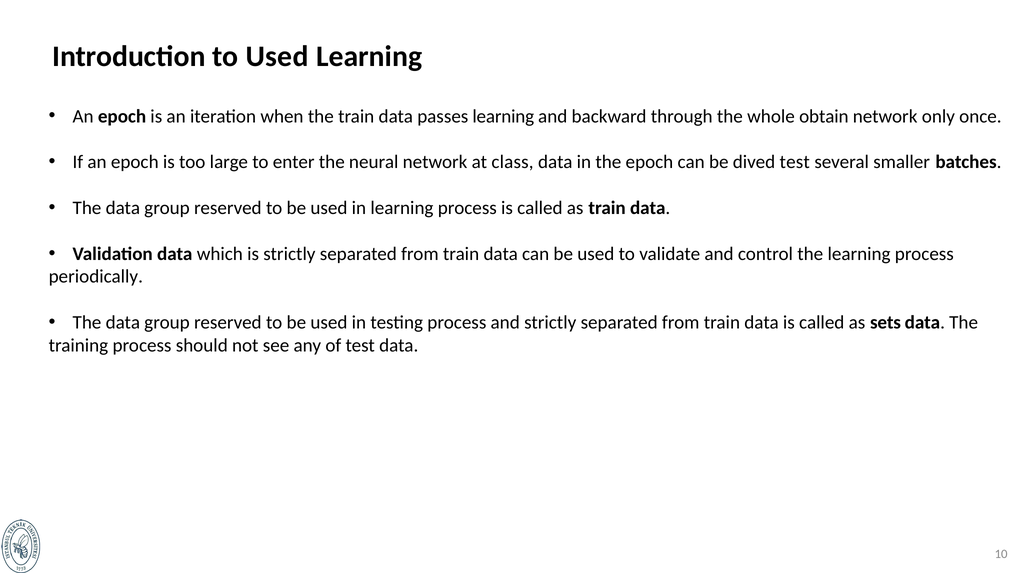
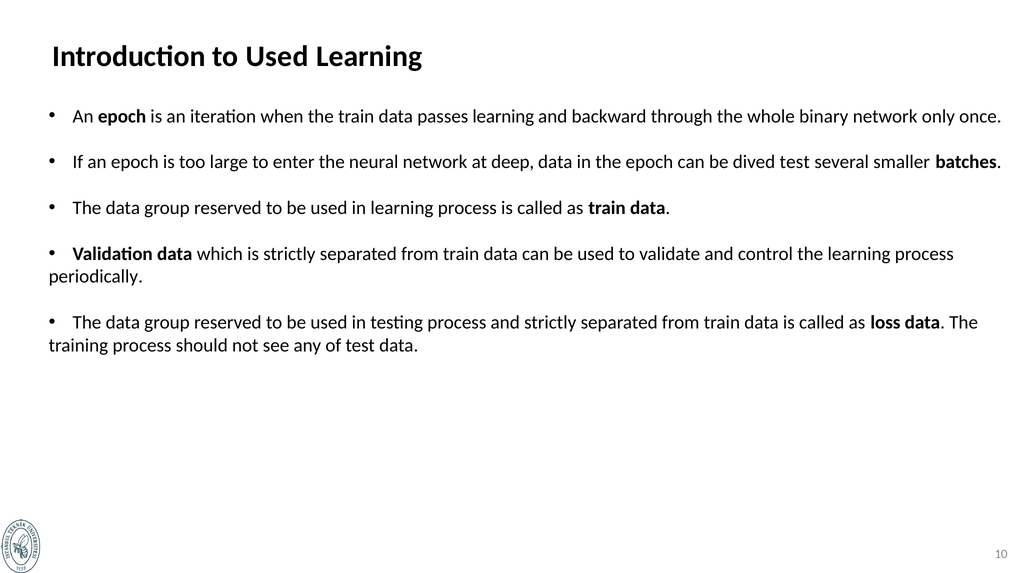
obtain: obtain -> binary (824, 116)
class: class -> deep (513, 162)
sets: sets -> loss (885, 323)
